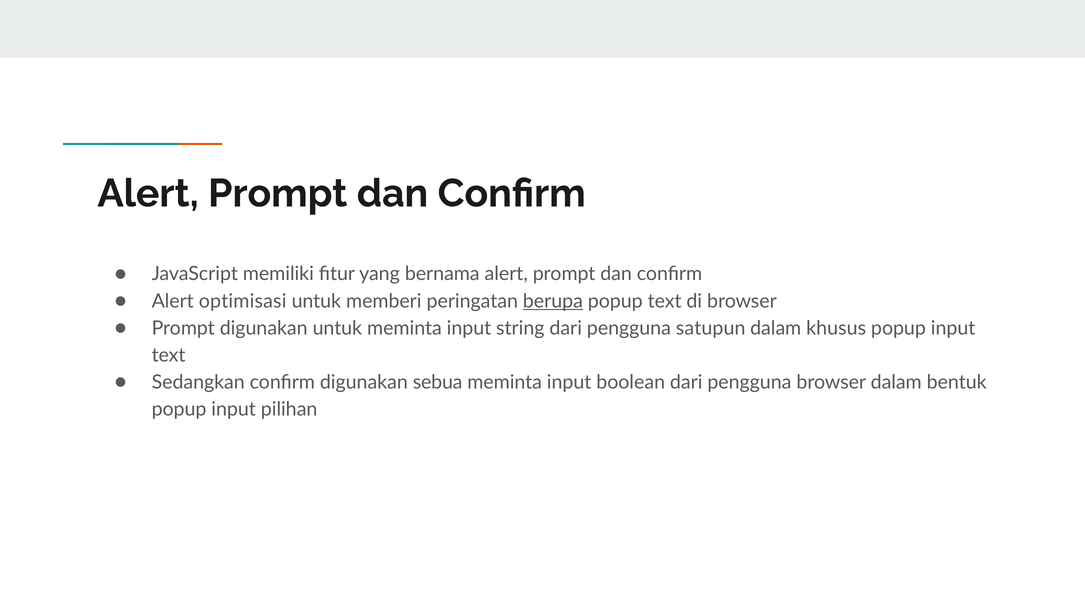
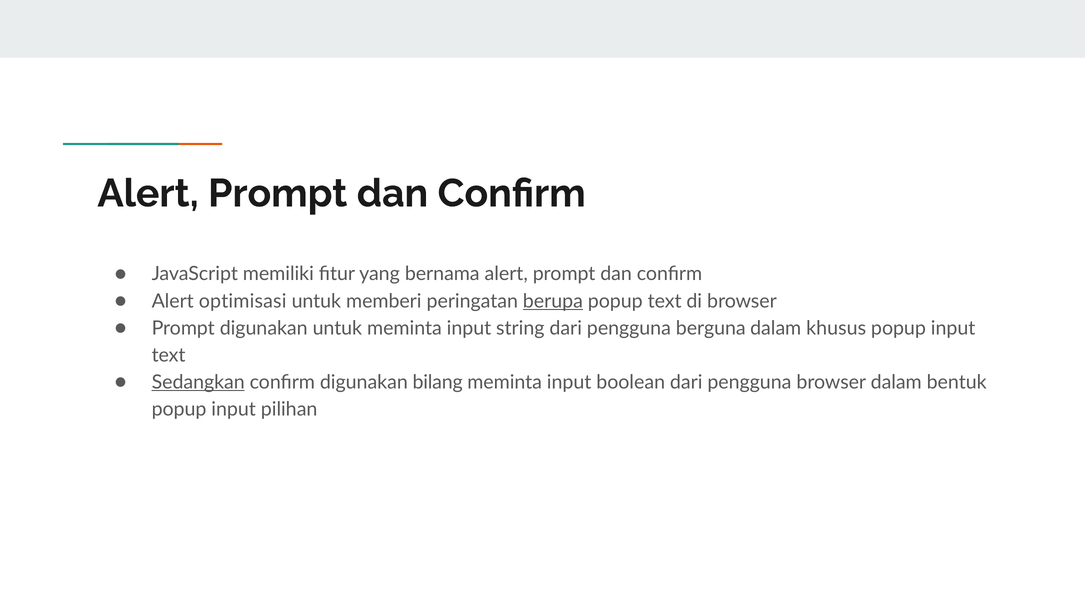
satupun: satupun -> berguna (711, 328)
Sedangkan underline: none -> present (198, 382)
sebua: sebua -> bilang (438, 382)
